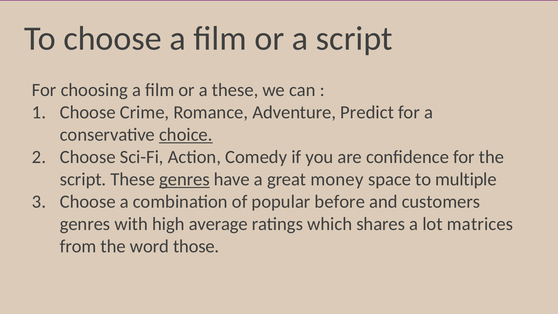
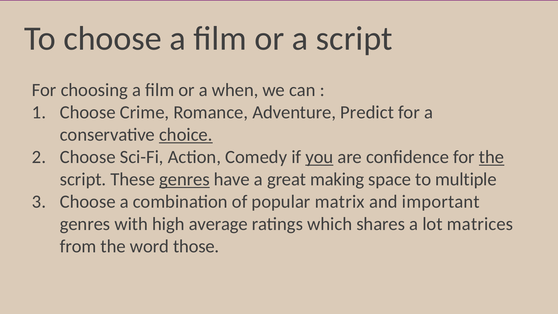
a these: these -> when (235, 90)
you underline: none -> present (319, 157)
the underline: none -> present (492, 157)
money: money -> making (337, 179)
before: before -> matrix (340, 202)
customers: customers -> important (441, 202)
